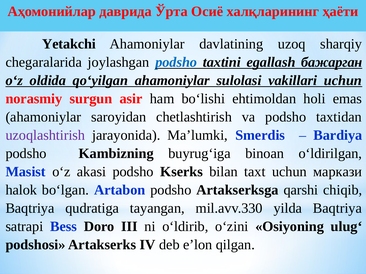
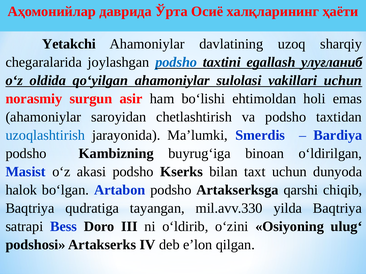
бажарган: бажарган -> улуғланиб (332, 62)
uzoqlashtirish colour: purple -> blue (45, 135)
маркази: маркази -> dunyoda (338, 172)
